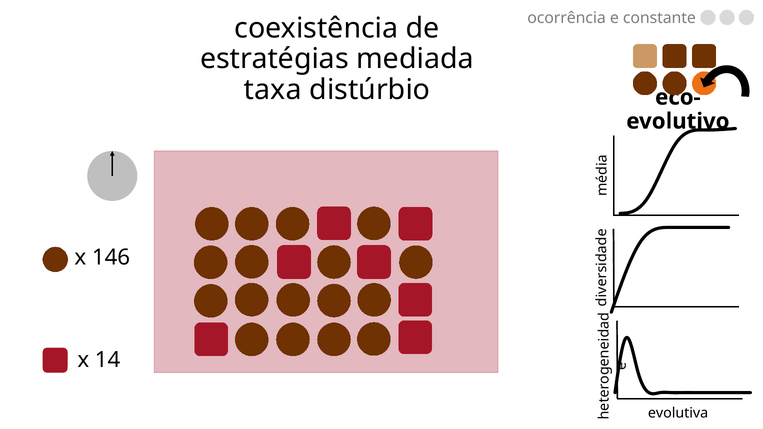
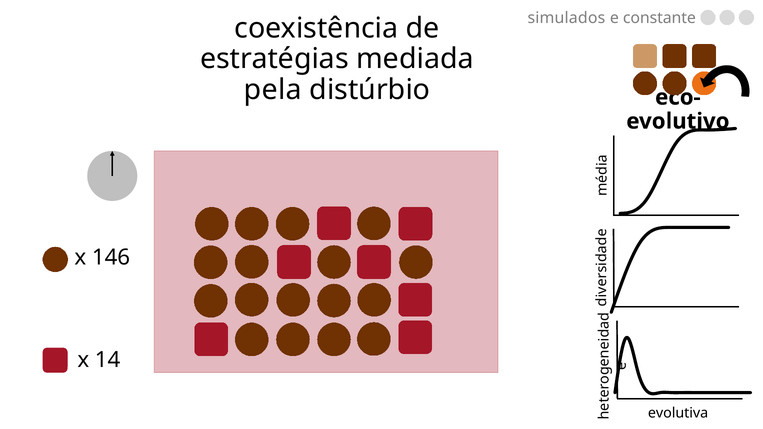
ocorrência: ocorrência -> simulados (566, 18)
taxa: taxa -> pela (273, 90)
